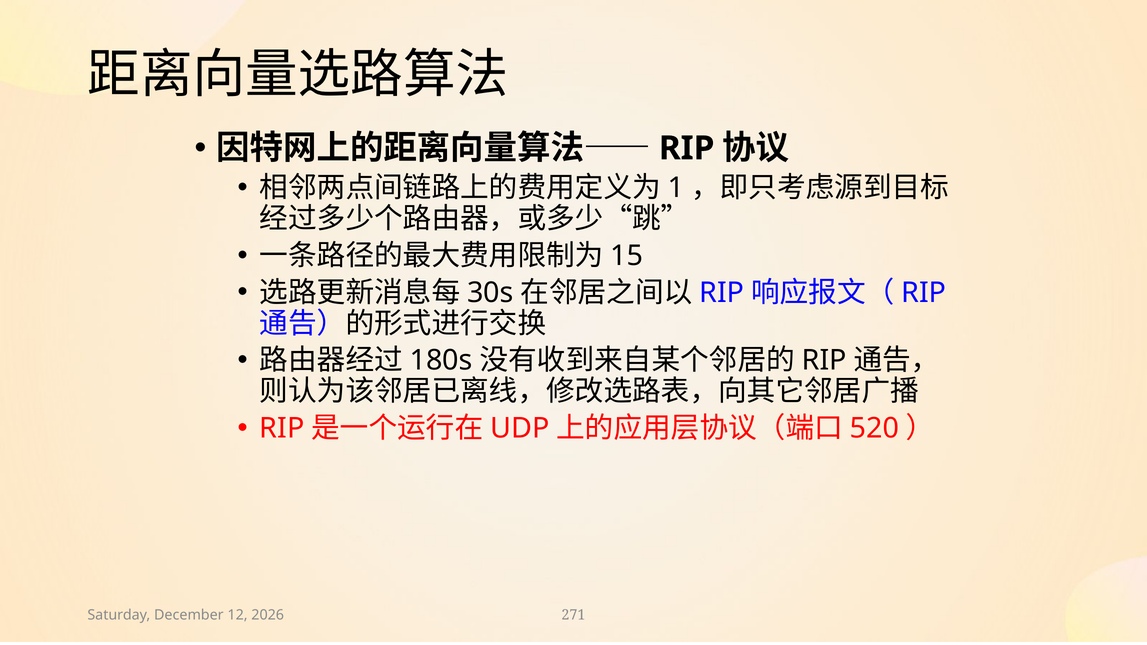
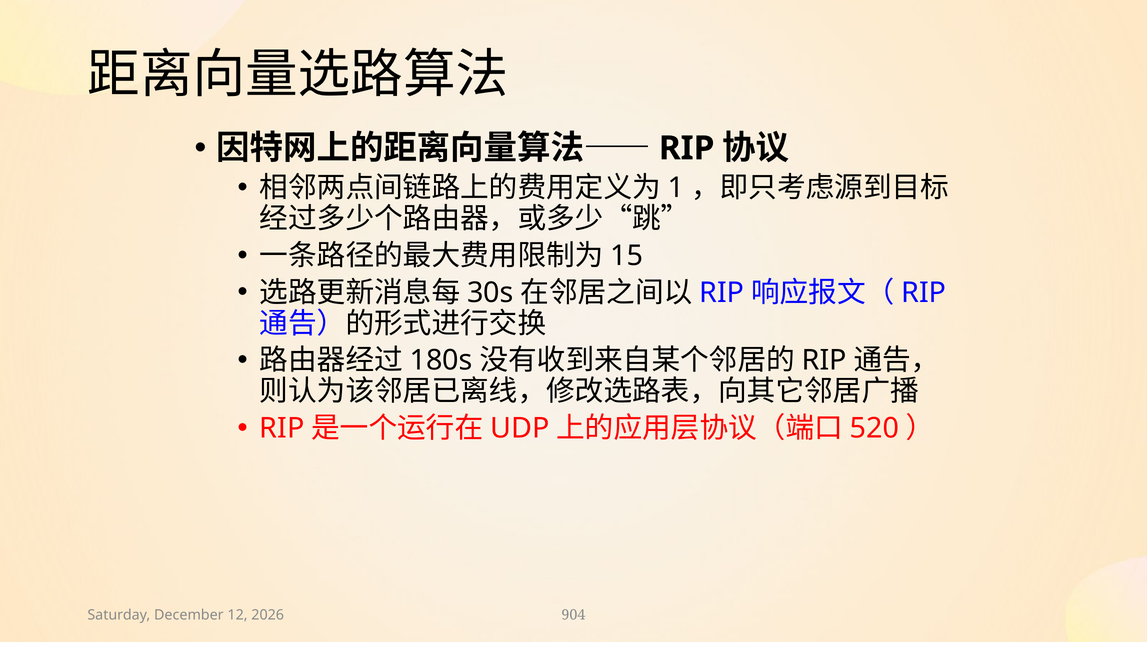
271: 271 -> 904 (573, 615)
